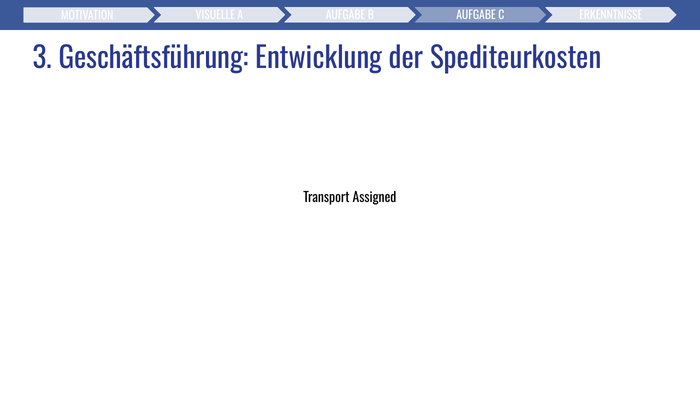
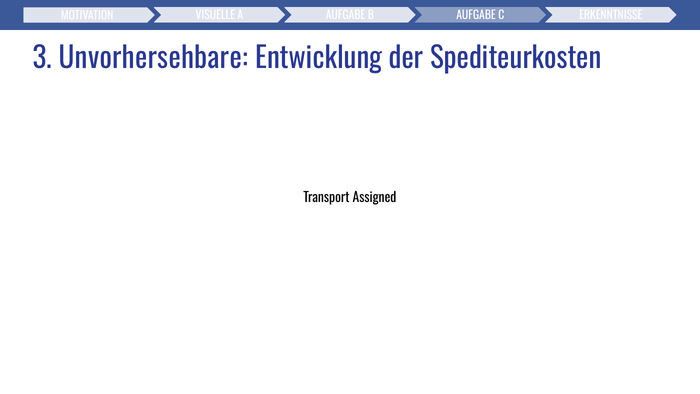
Geschäftsführung: Geschäftsführung -> Unvorhersehbare (153, 58)
